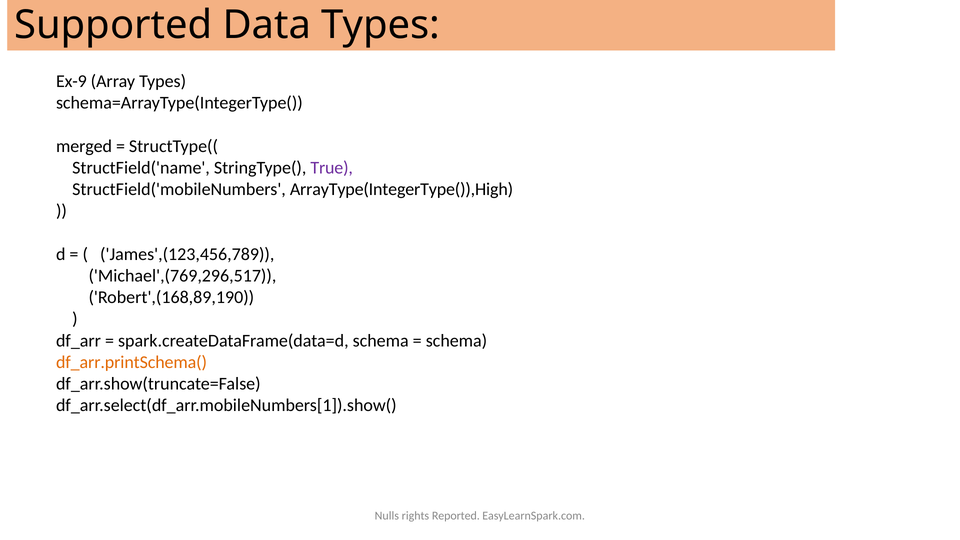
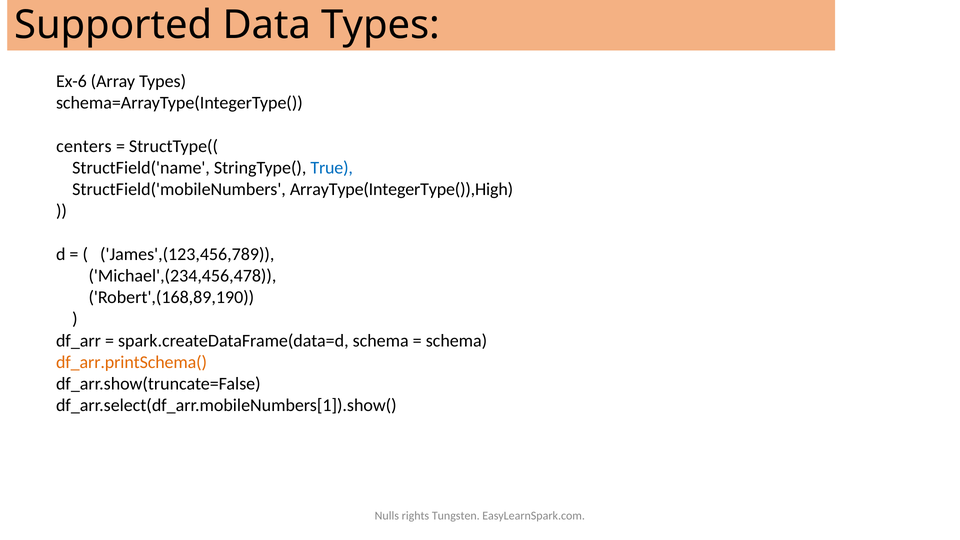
Ex-9: Ex-9 -> Ex-6 (71, 81)
merged: merged -> centers (84, 146)
True colour: purple -> blue (332, 168)
Michael',(769,296,517: Michael',(769,296,517 -> Michael',(234,456,478 (182, 276)
Reported: Reported -> Tungsten (456, 516)
